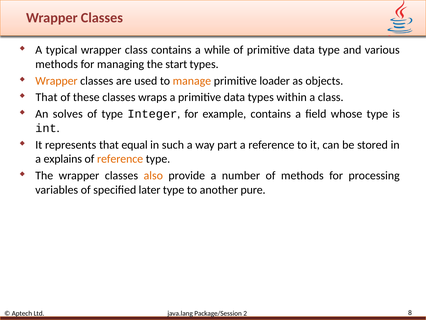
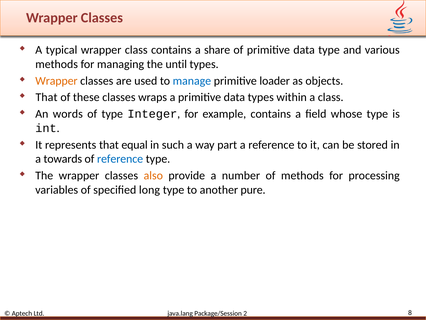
while: while -> share (217, 50)
start: start -> until (176, 64)
manage colour: orange -> blue (192, 81)
solves: solves -> words (68, 114)
explains: explains -> towards (63, 159)
reference colour: orange -> blue (120, 159)
later: later -> long (149, 190)
